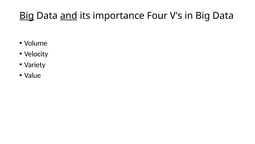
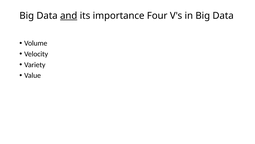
Big underline: present -> none (27, 16)
